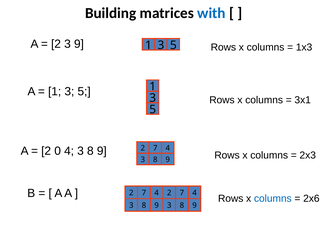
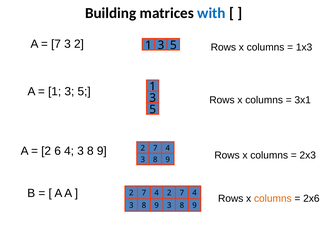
2: 2 -> 7 (56, 44)
3 9: 9 -> 2 (79, 44)
0: 0 -> 6 (58, 151)
columns colour: blue -> orange (273, 198)
